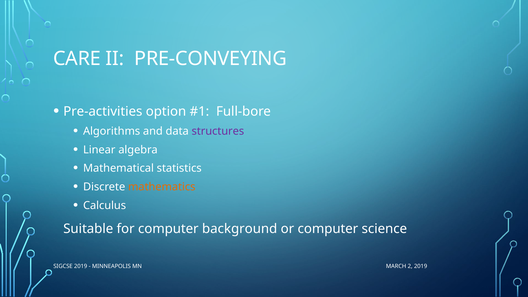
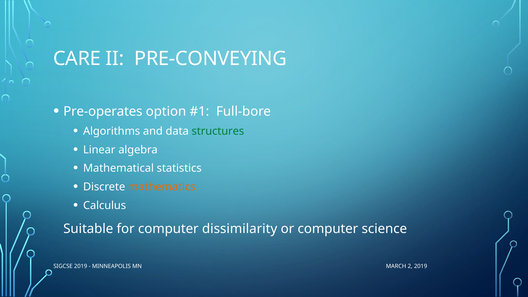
Pre-activities: Pre-activities -> Pre-operates (103, 111)
structures colour: purple -> green (218, 131)
background: background -> dissimilarity (240, 229)
